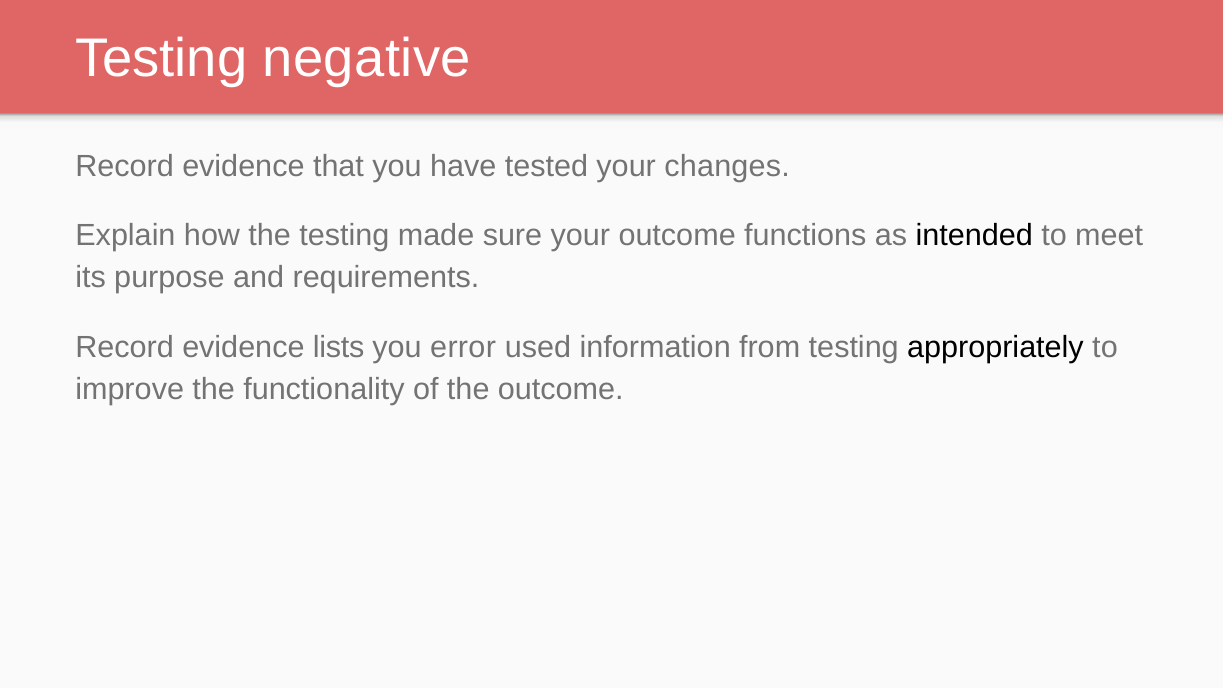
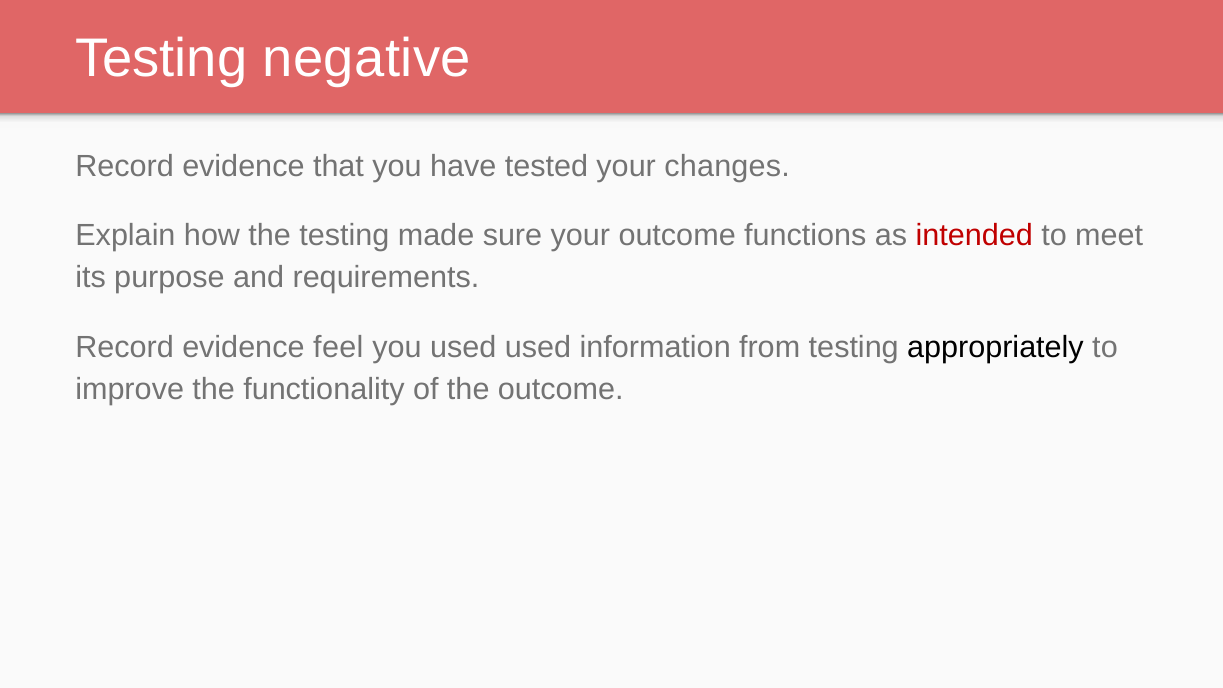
intended colour: black -> red (974, 235)
lists: lists -> feel (338, 347)
you error: error -> used (463, 347)
